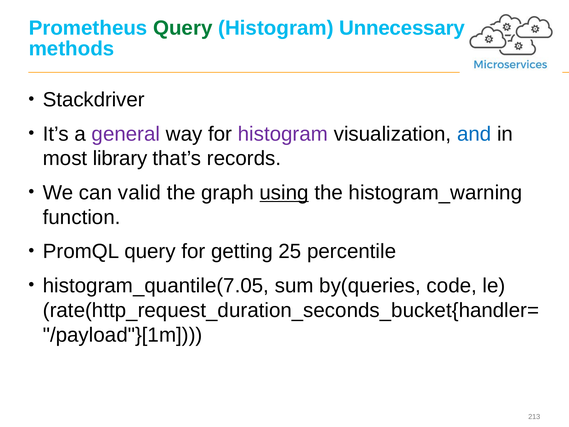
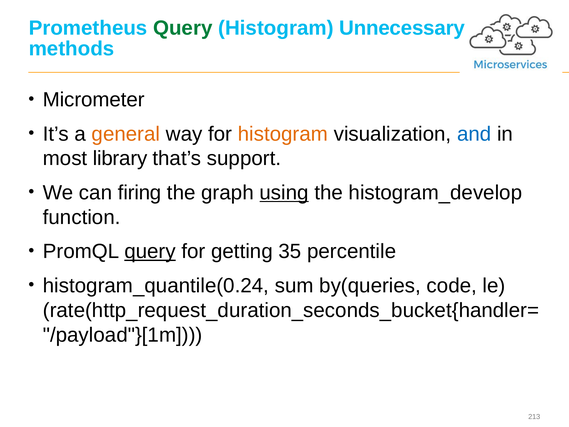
Stackdriver: Stackdriver -> Micrometer (94, 100)
general colour: purple -> orange (126, 134)
histogram colour: purple -> orange (283, 134)
records: records -> support (244, 158)
valid: valid -> firing (140, 193)
histogram_warning: histogram_warning -> histogram_develop (435, 193)
query underline: none -> present (150, 251)
25: 25 -> 35 (290, 251)
histogram_quantile(7.05: histogram_quantile(7.05 -> histogram_quantile(0.24 (156, 285)
